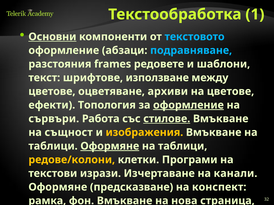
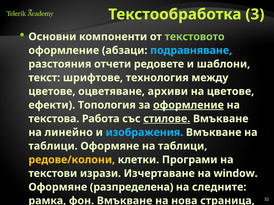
1: 1 -> 3 (255, 14)
Основни underline: present -> none (52, 37)
текстовото colour: light blue -> light green (195, 37)
frames: frames -> отчети (113, 64)
използване: използване -> технология (157, 78)
сървъри: сървъри -> текстова (54, 119)
същност: същност -> линейно (69, 133)
изображения colour: yellow -> light blue (144, 133)
Оформяне underline: present -> none (110, 146)
канали: канали -> window (236, 174)
предсказване: предсказване -> разпределена (132, 187)
конспект: конспект -> следните (219, 187)
